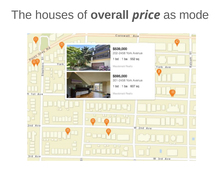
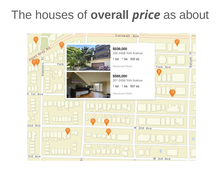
mode: mode -> about (194, 15)
